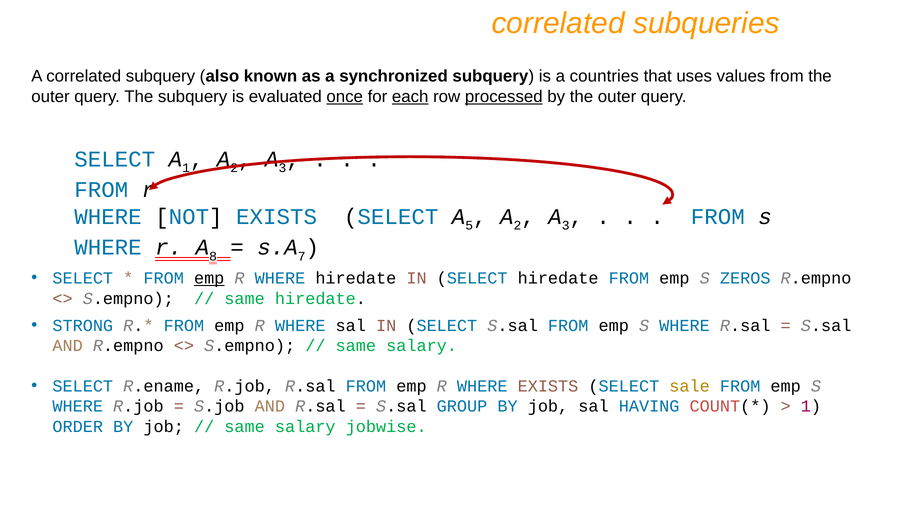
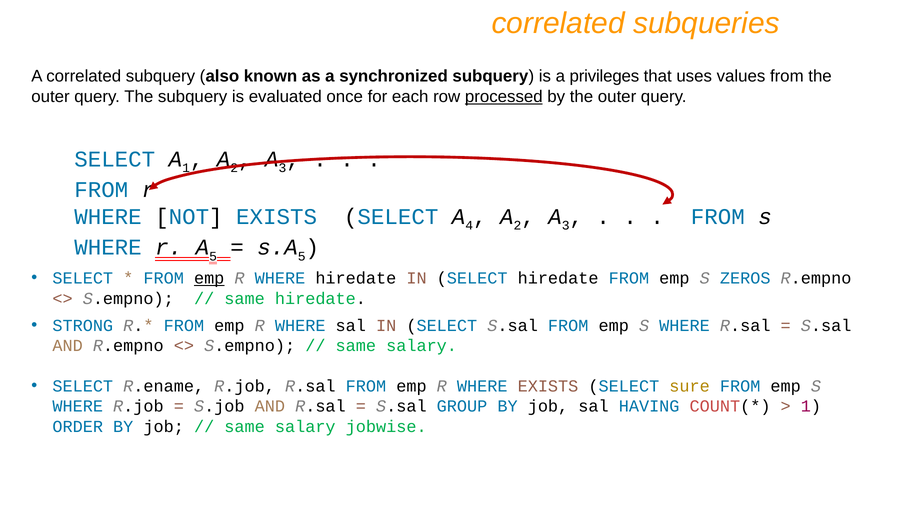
countries: countries -> privileges (604, 76)
once underline: present -> none (345, 97)
each underline: present -> none (410, 97)
5: 5 -> 4 (469, 225)
A 8: 8 -> 5 (213, 256)
7: 7 -> 5 (302, 256)
sale: sale -> sure (690, 386)
